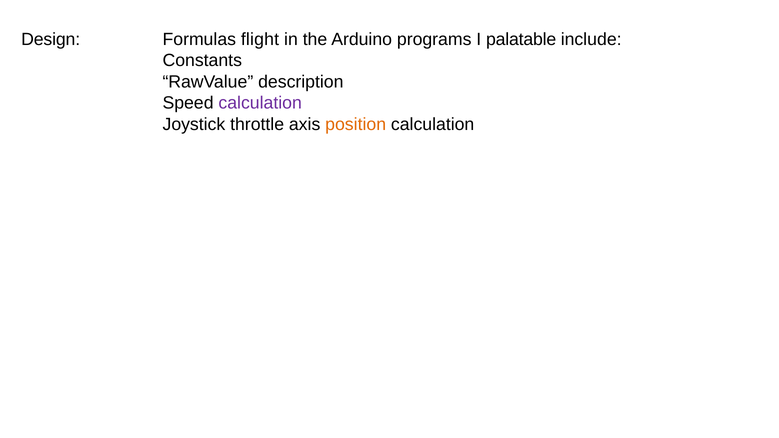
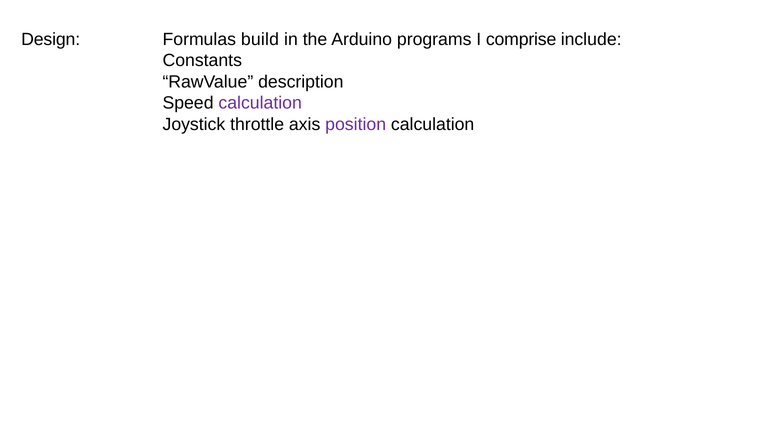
flight: flight -> build (260, 39)
palatable: palatable -> comprise (521, 39)
position colour: orange -> purple (356, 124)
